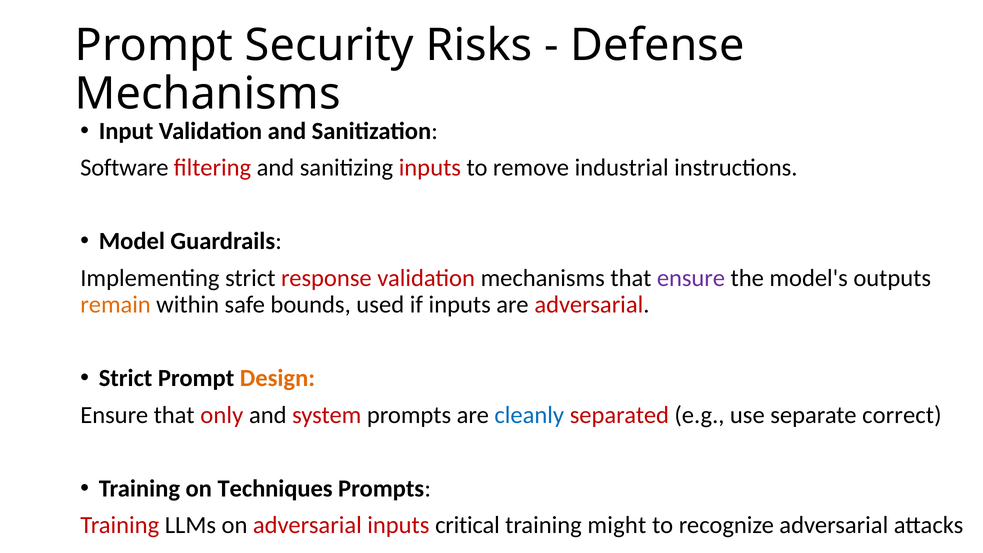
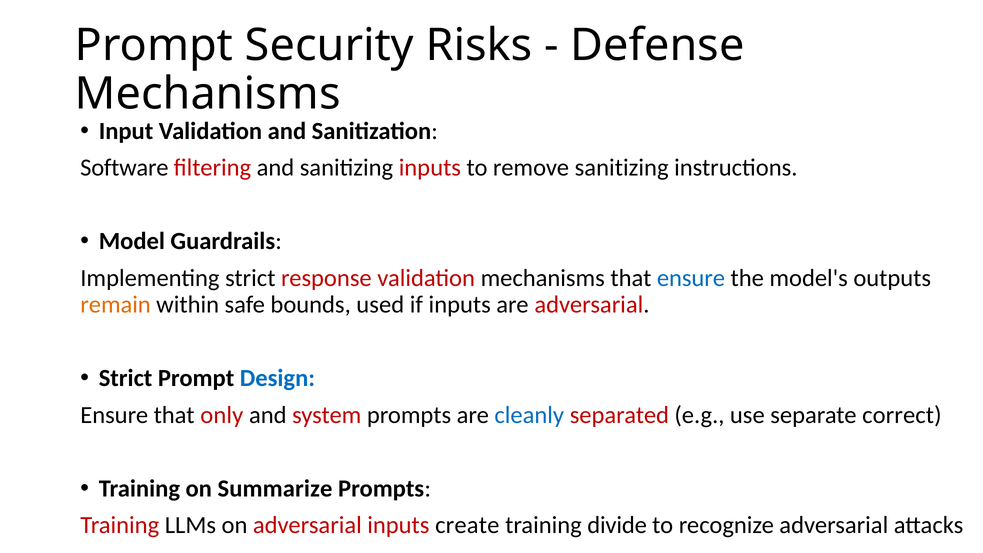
remove industrial: industrial -> sanitizing (622, 168)
ensure colour: purple -> blue (691, 278)
Design colour: orange -> blue (277, 378)
Techniques: Techniques -> Summarize (275, 488)
critical: critical -> create (467, 525)
might: might -> divide (617, 525)
